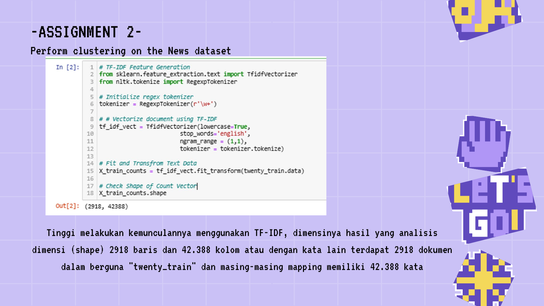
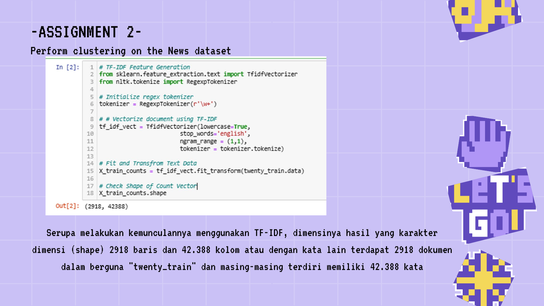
Tinggi: Tinggi -> Serupa (61, 232)
analisis: analisis -> karakter (418, 232)
mapping: mapping -> terdiri (305, 266)
